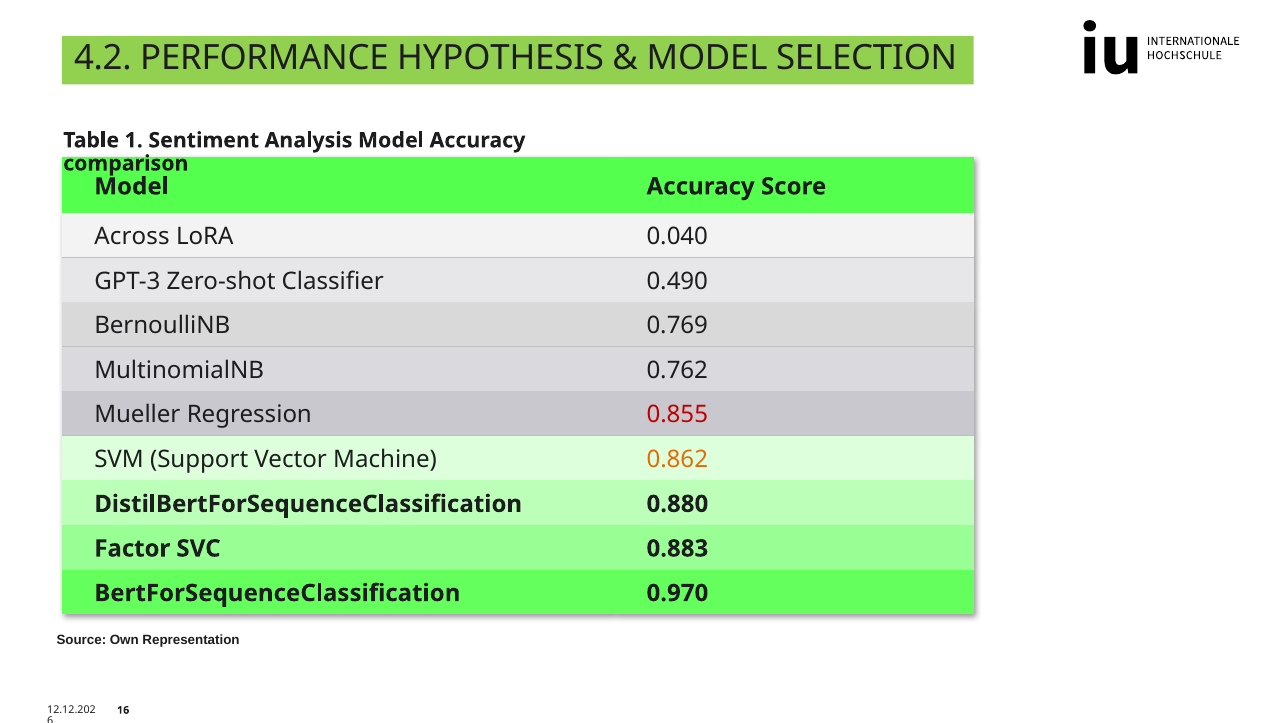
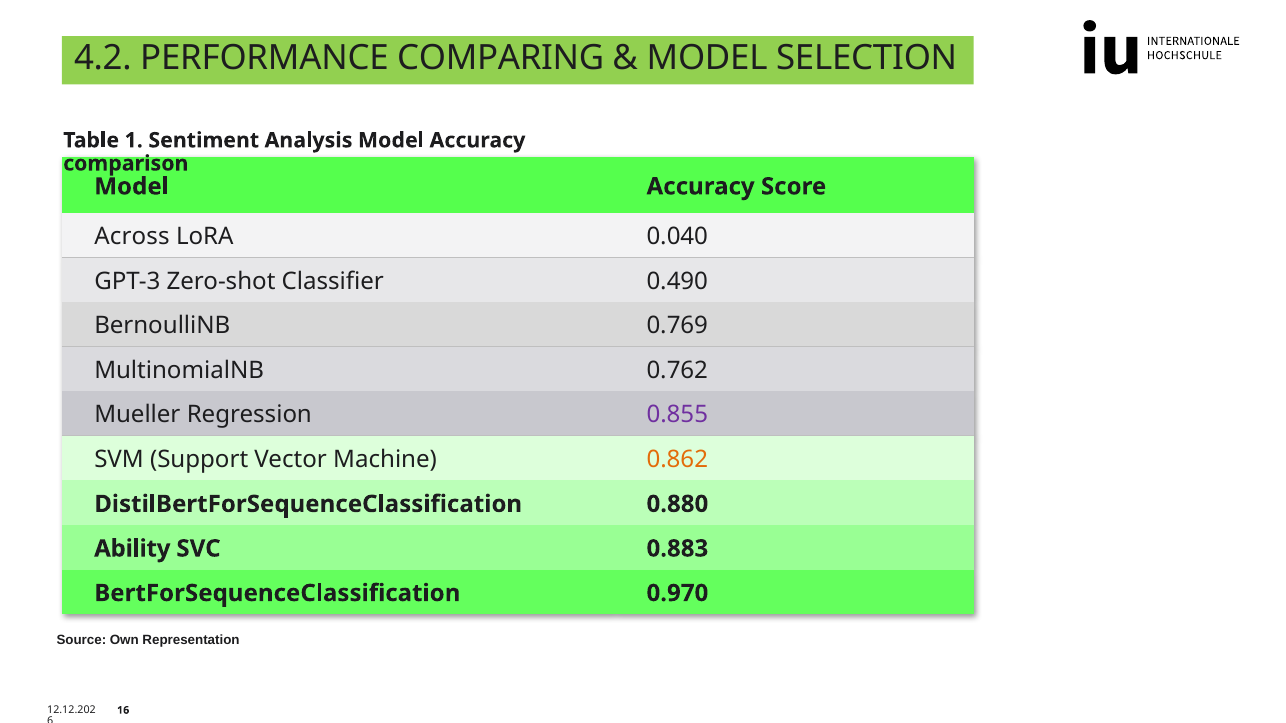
HYPOTHESIS: HYPOTHESIS -> COMPARING (501, 59)
0.855 colour: red -> purple (677, 415)
Factor: Factor -> Ability (132, 549)
